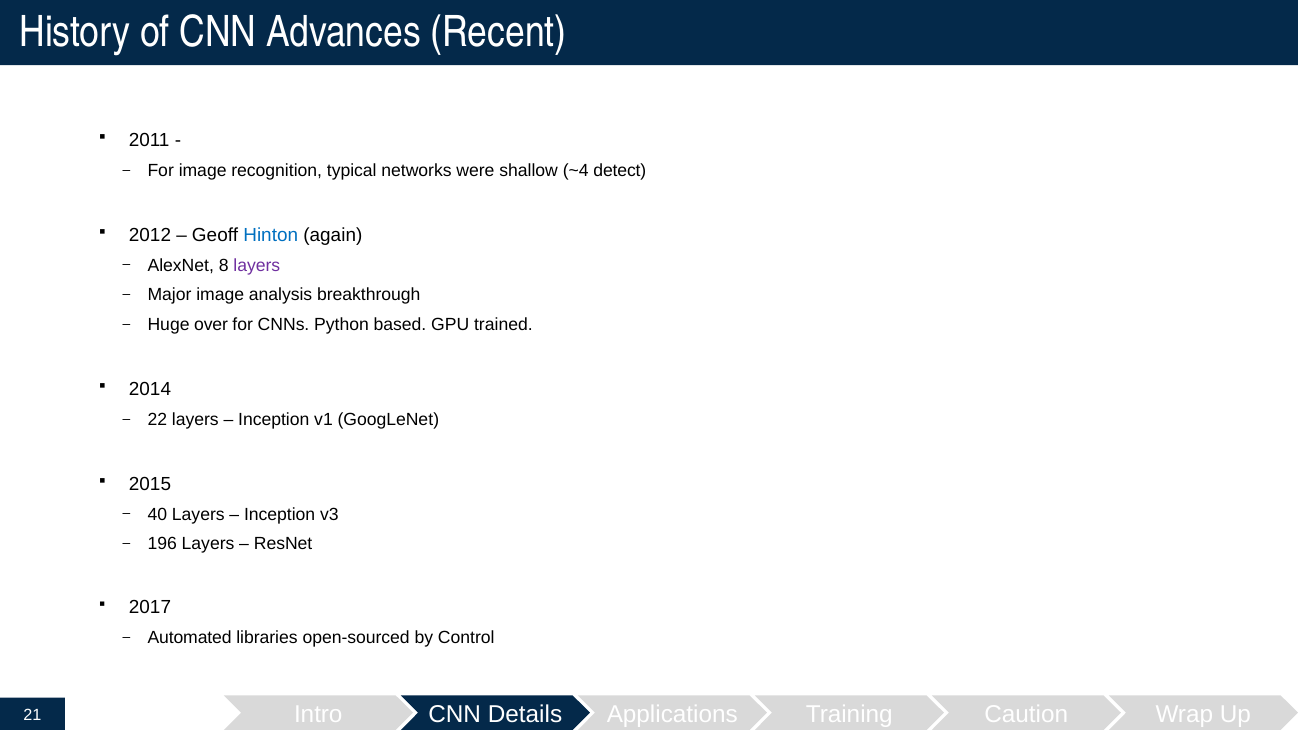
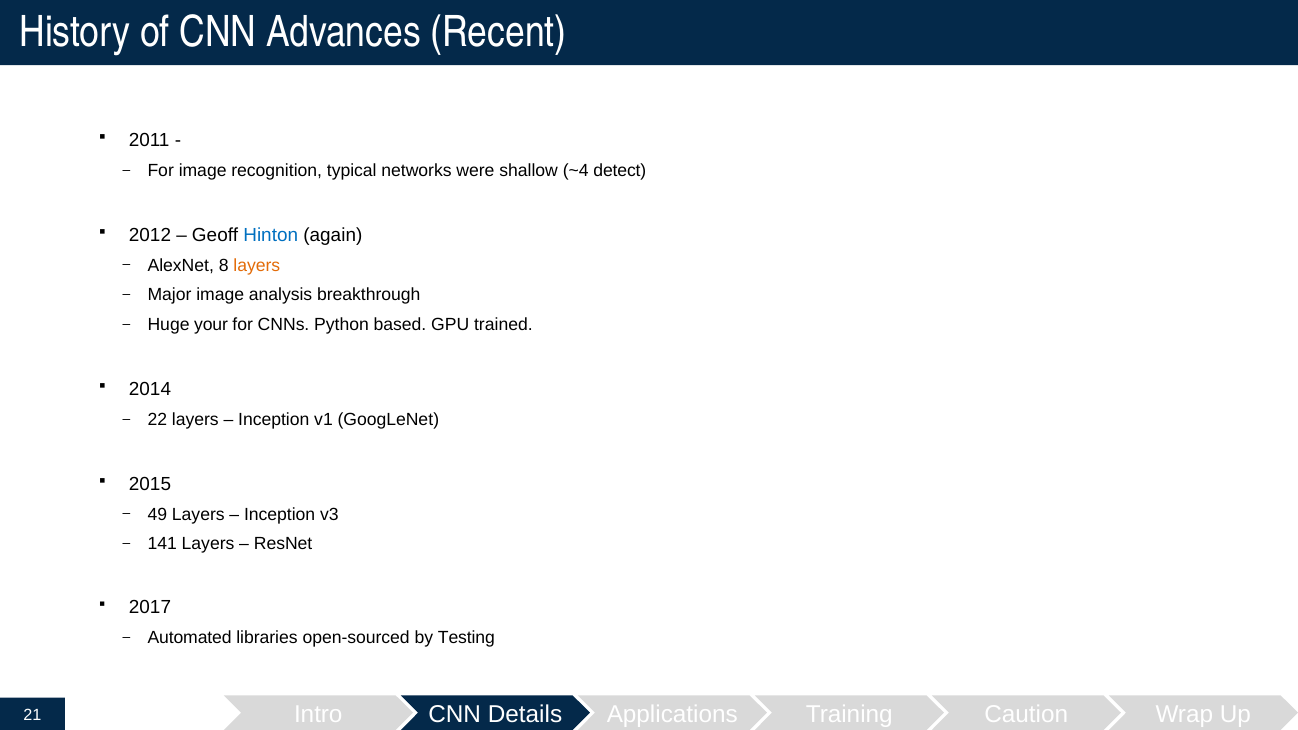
layers colour: purple -> orange (257, 265)
over: over -> your (211, 325)
40: 40 -> 49 (157, 514)
196: 196 -> 141 (162, 544)
Control: Control -> Testing (466, 638)
